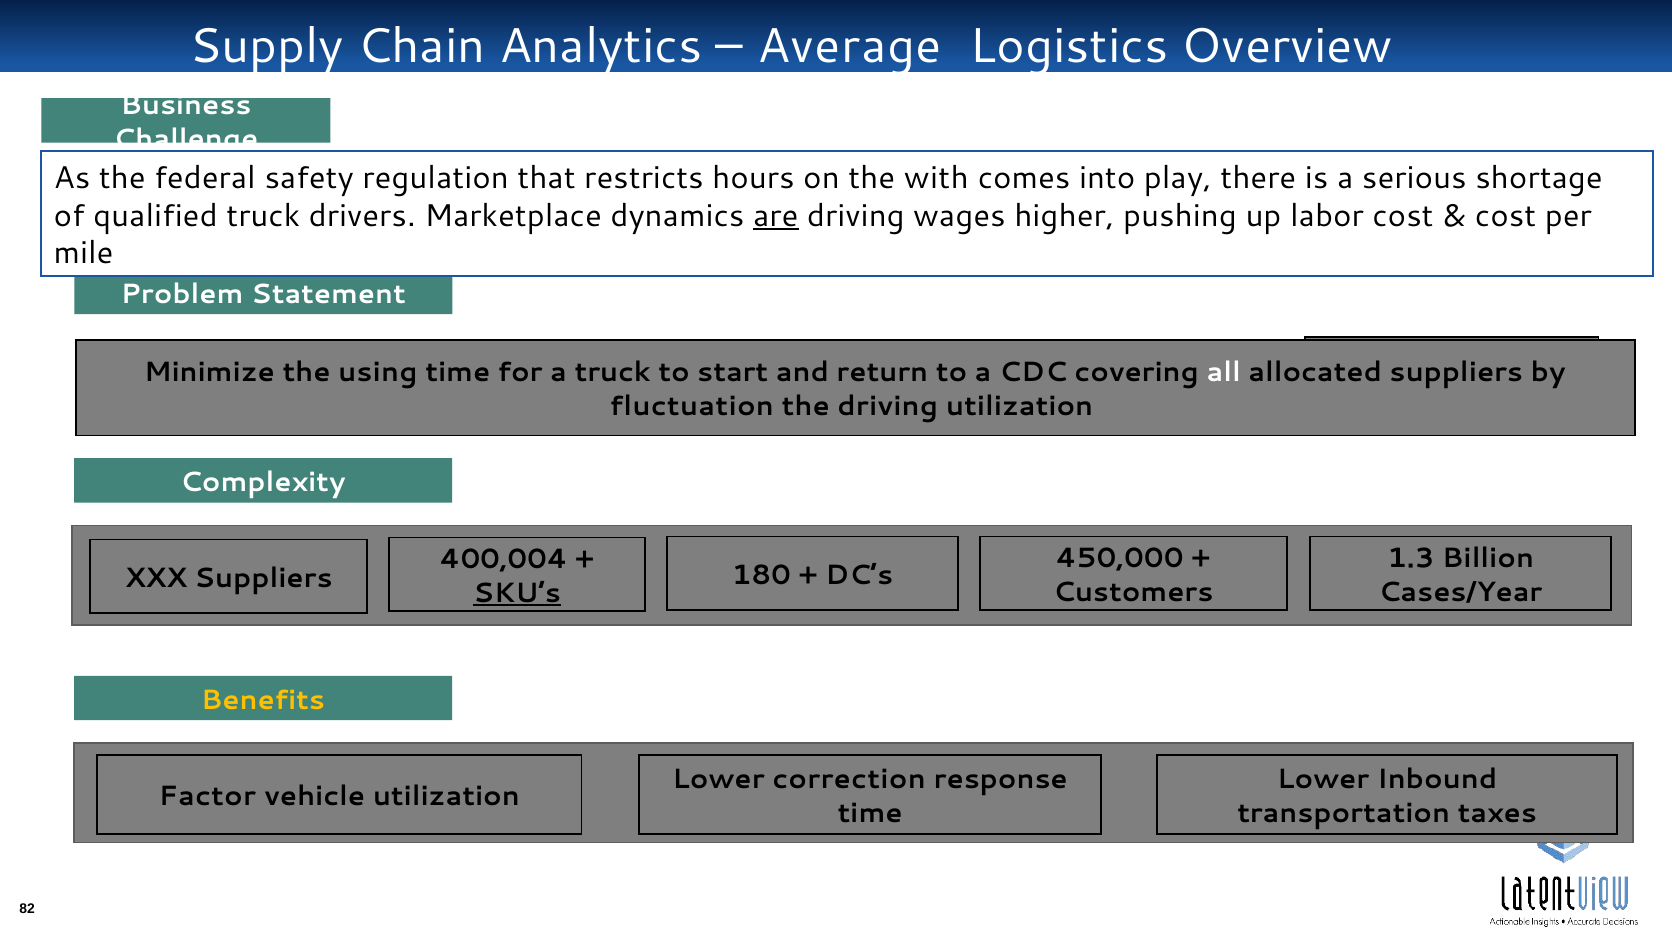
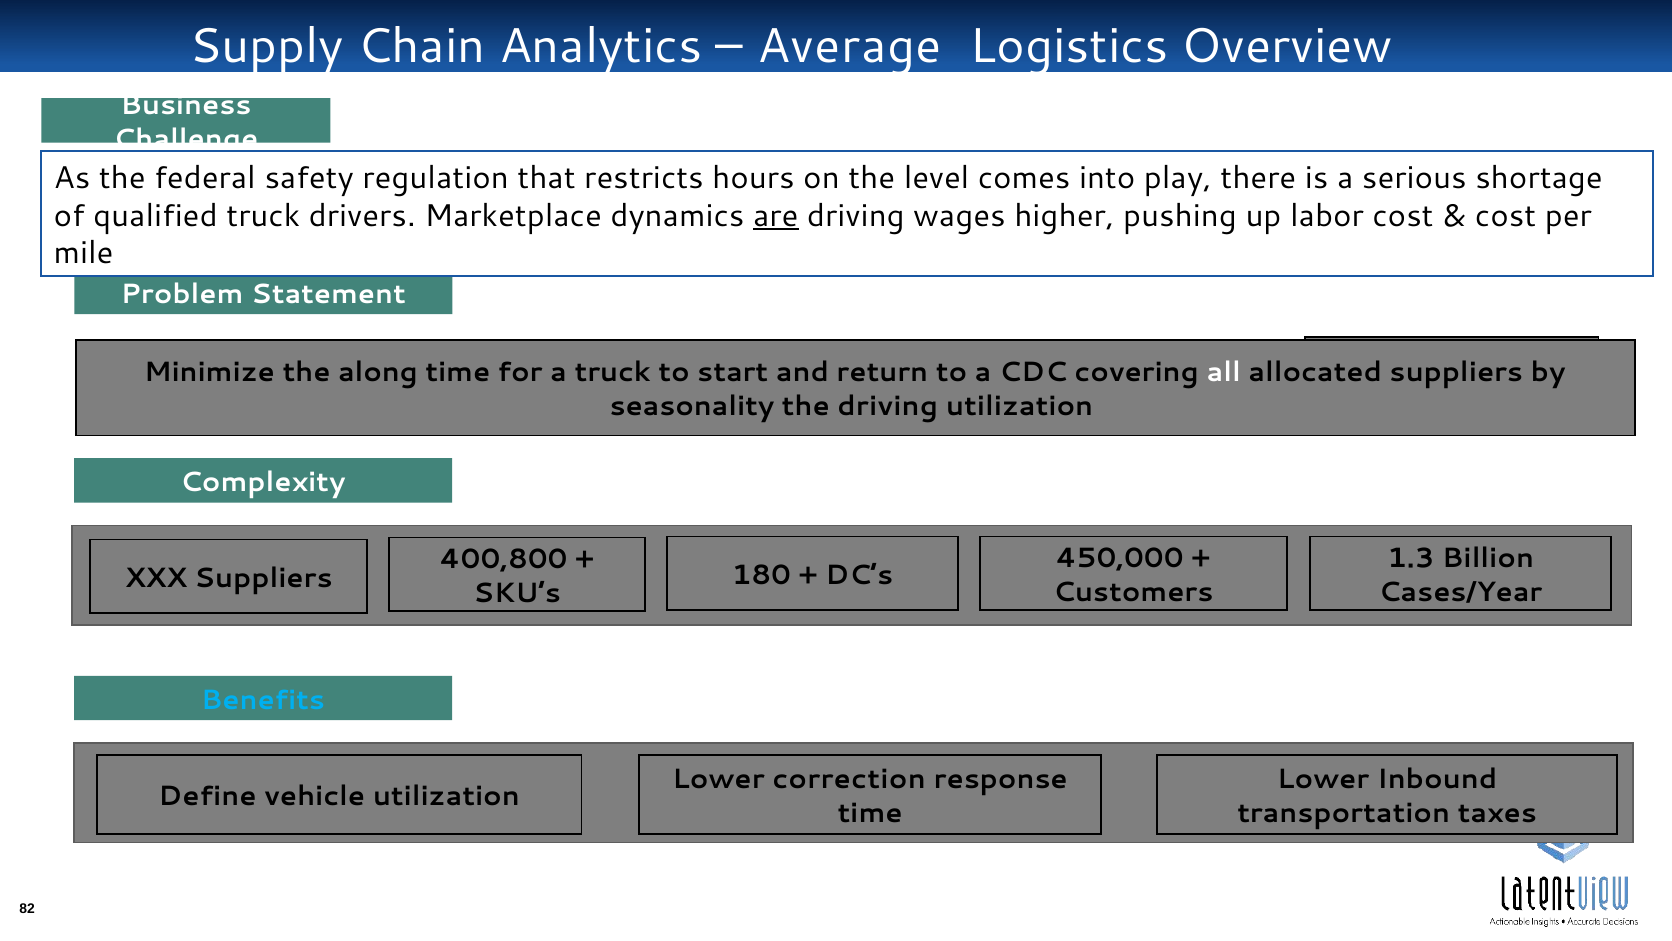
with: with -> level (937, 178)
using: using -> along (378, 373)
fluctuation: fluctuation -> seasonality (692, 406)
400,004: 400,004 -> 400,800 (504, 559)
SKU’s underline: present -> none (517, 593)
Benefits colour: yellow -> light blue (263, 700)
Factor: Factor -> Define (207, 796)
